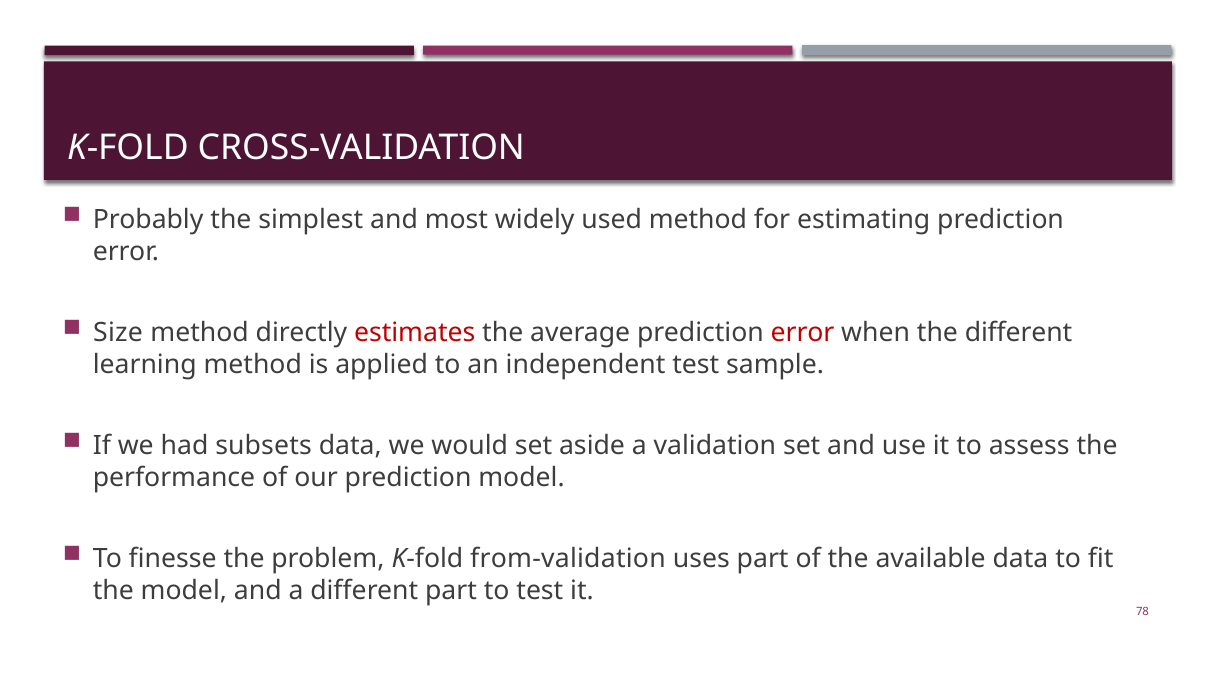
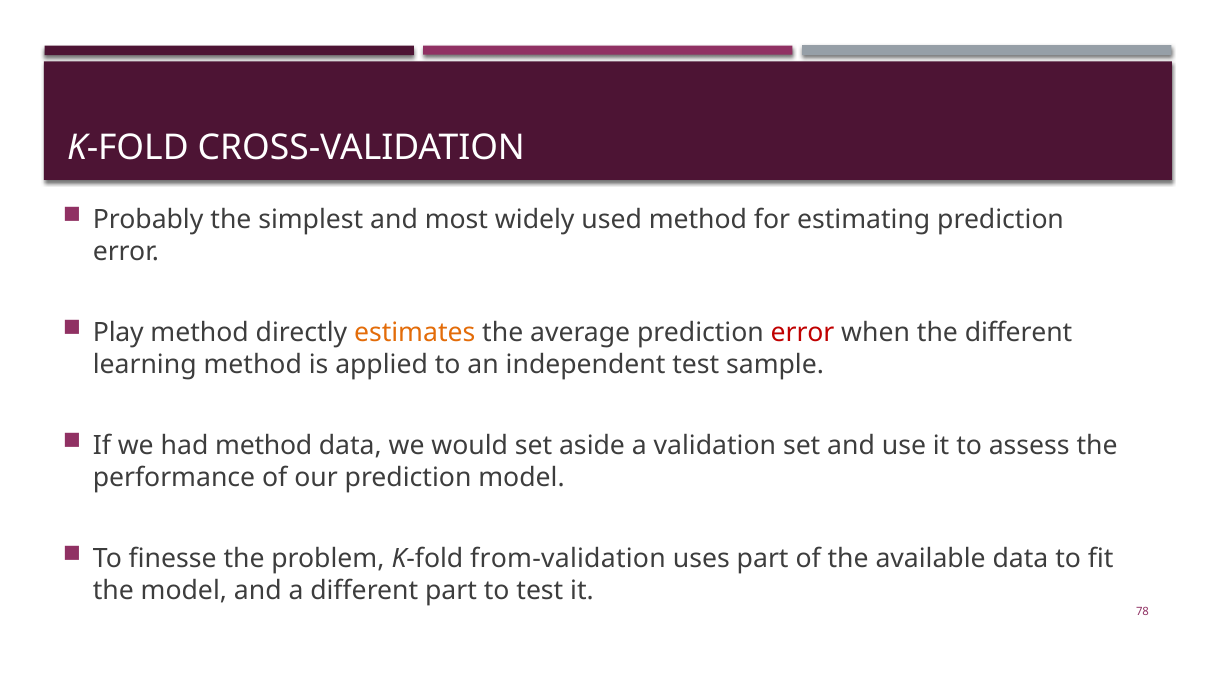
Size: Size -> Play (118, 333)
estimates colour: red -> orange (415, 333)
had subsets: subsets -> method (264, 446)
